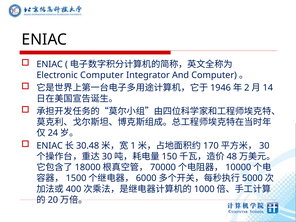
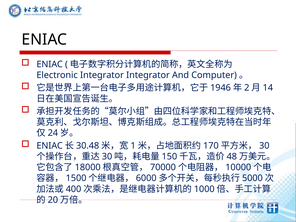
Electronic Computer: Computer -> Integrator (102, 75)
